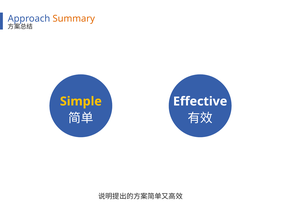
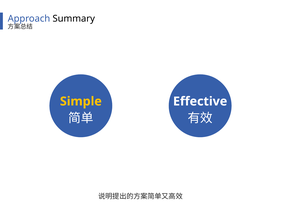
Summary colour: orange -> black (74, 18)
